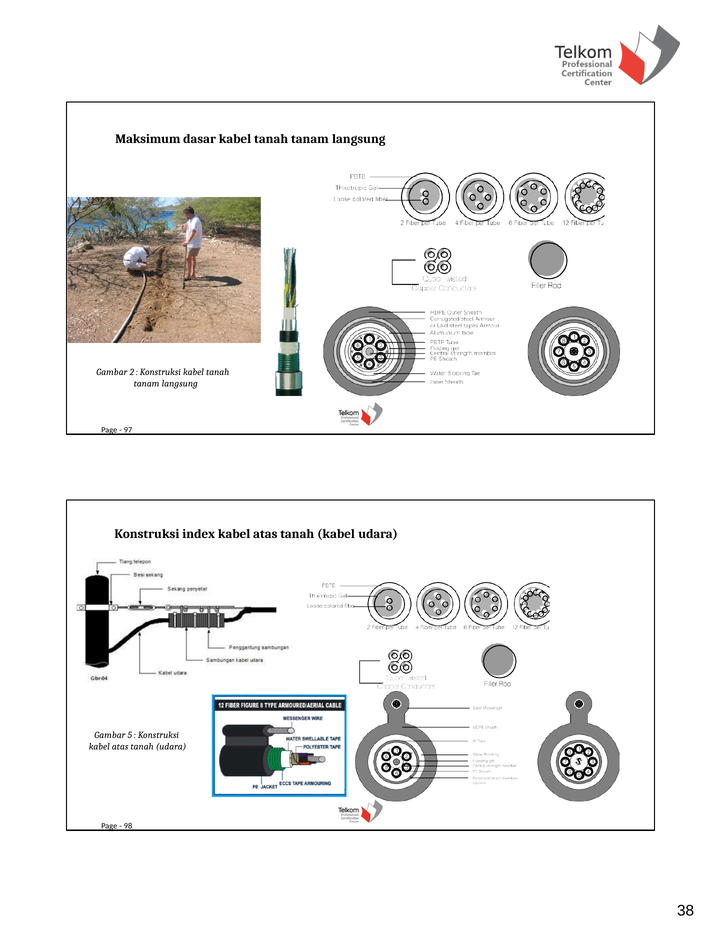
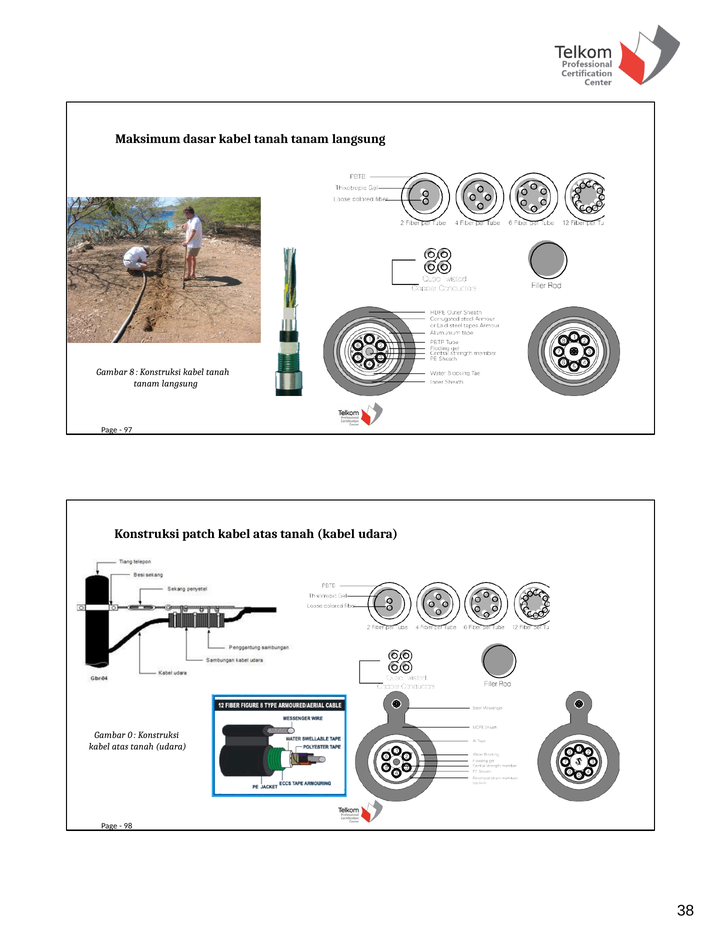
2: 2 -> 8 (132, 372)
index: index -> patch (199, 534)
5: 5 -> 0 (130, 735)
